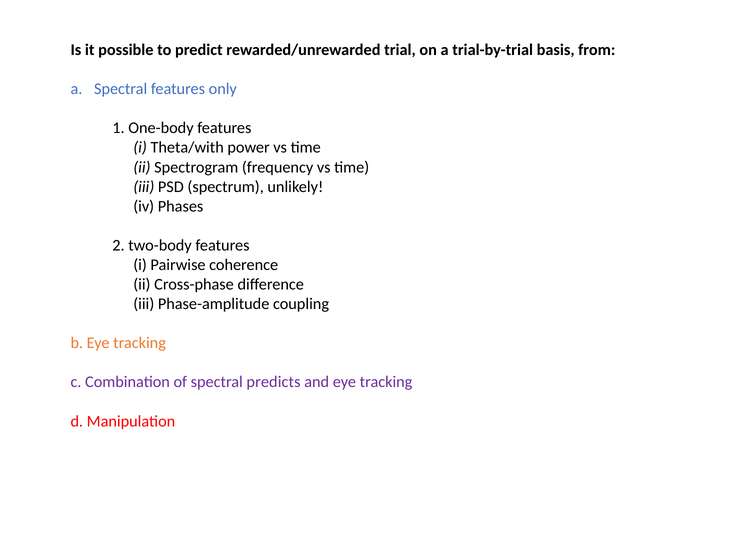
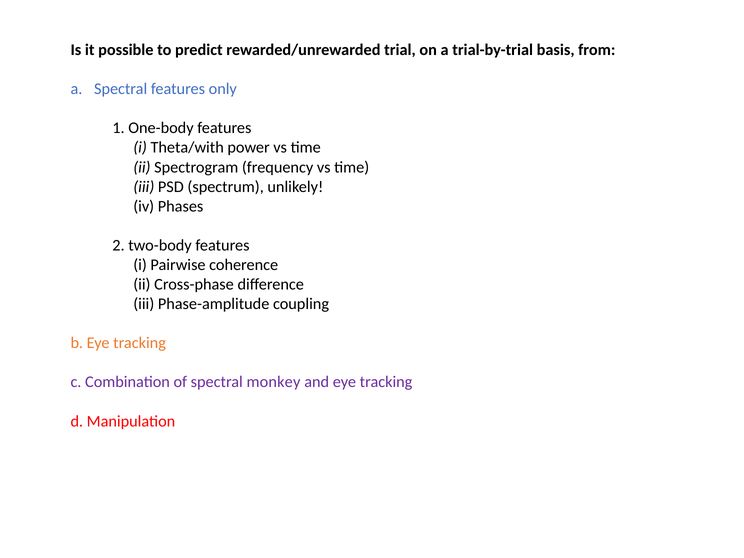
predicts: predicts -> monkey (273, 382)
